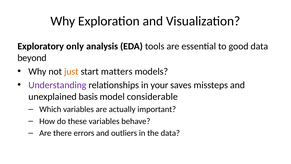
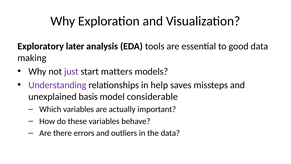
only: only -> later (75, 46)
beyond: beyond -> making (32, 58)
just colour: orange -> purple (71, 71)
your: your -> help (159, 85)
